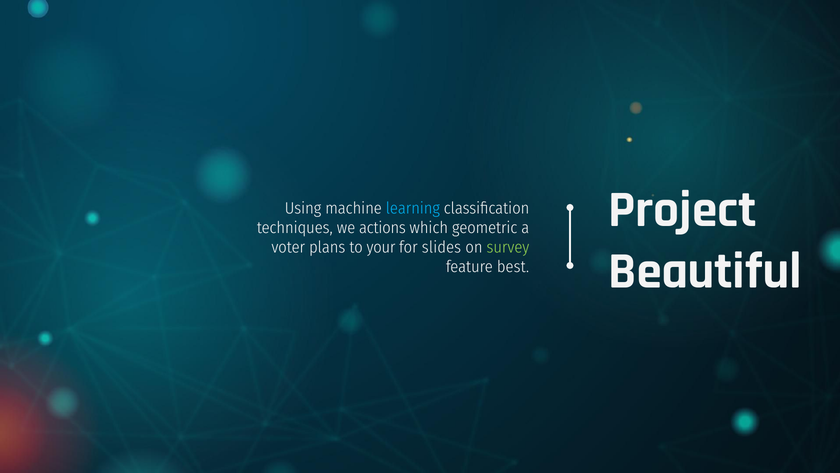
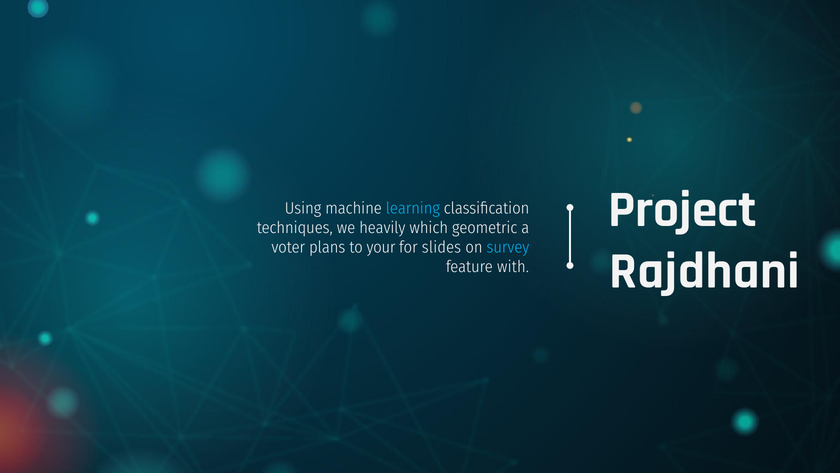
actions: actions -> heavily (382, 228)
survey colour: light green -> light blue (508, 247)
Beautiful: Beautiful -> Rajdhani (705, 271)
best: best -> with (513, 267)
